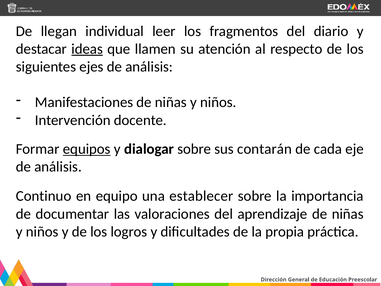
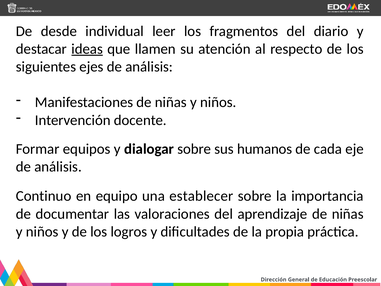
llegan: llegan -> desde (59, 31)
equipos underline: present -> none (87, 149)
contarán: contarán -> humanos (265, 149)
